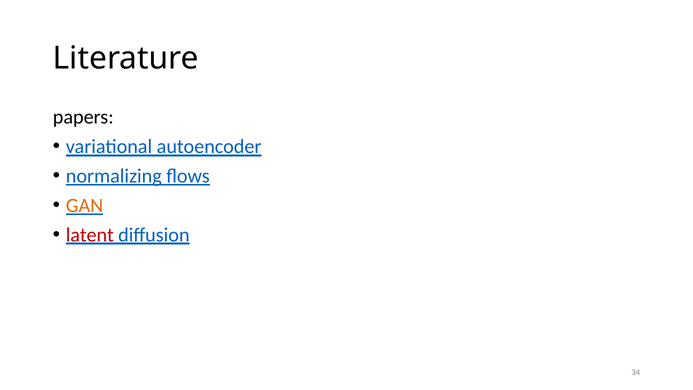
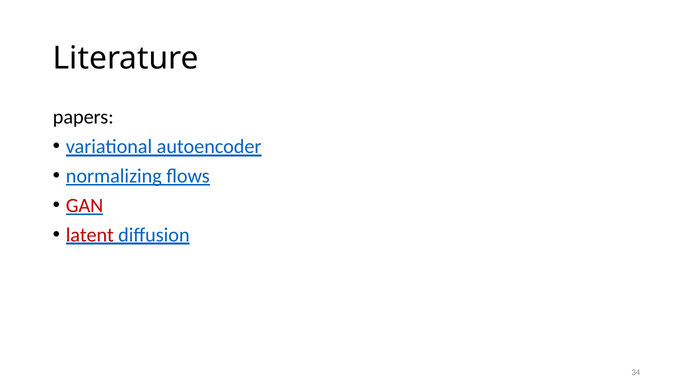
GAN colour: orange -> red (85, 205)
